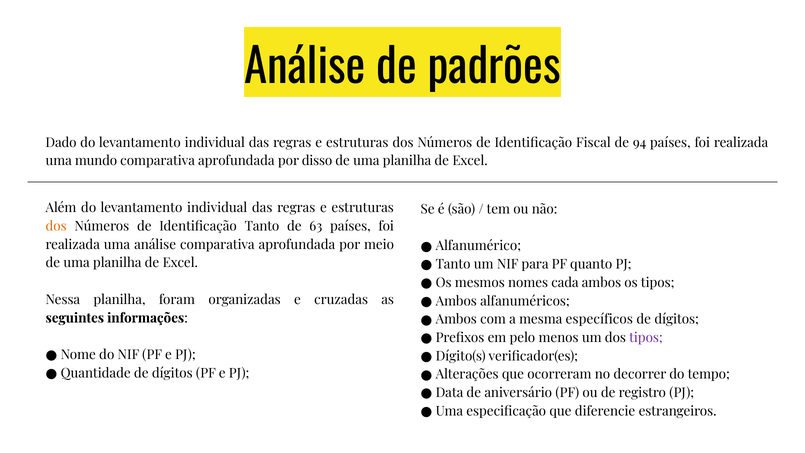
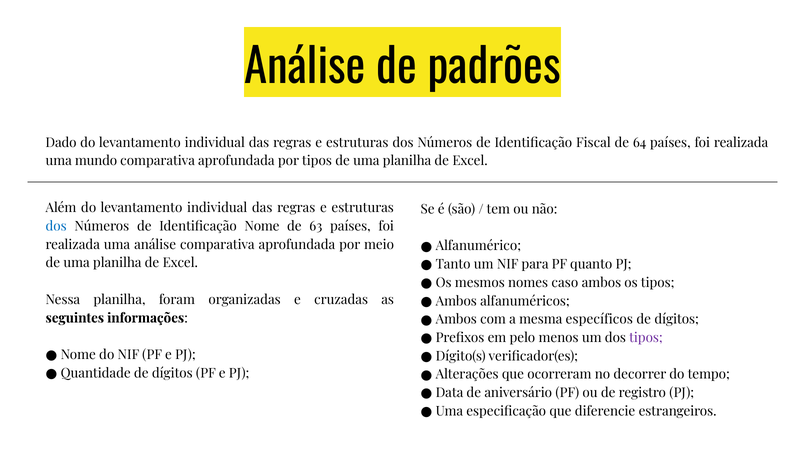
94: 94 -> 64 (640, 143)
por disso: disso -> tipos (317, 161)
dos colour: orange -> blue (56, 226)
Identificação Tanto: Tanto -> Nome (262, 226)
cada: cada -> caso (565, 283)
